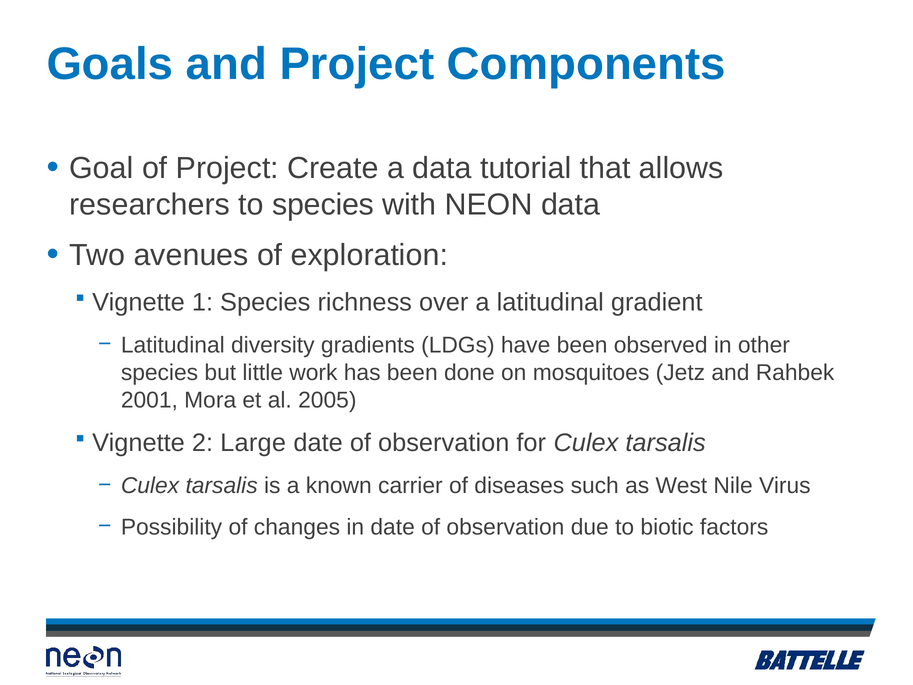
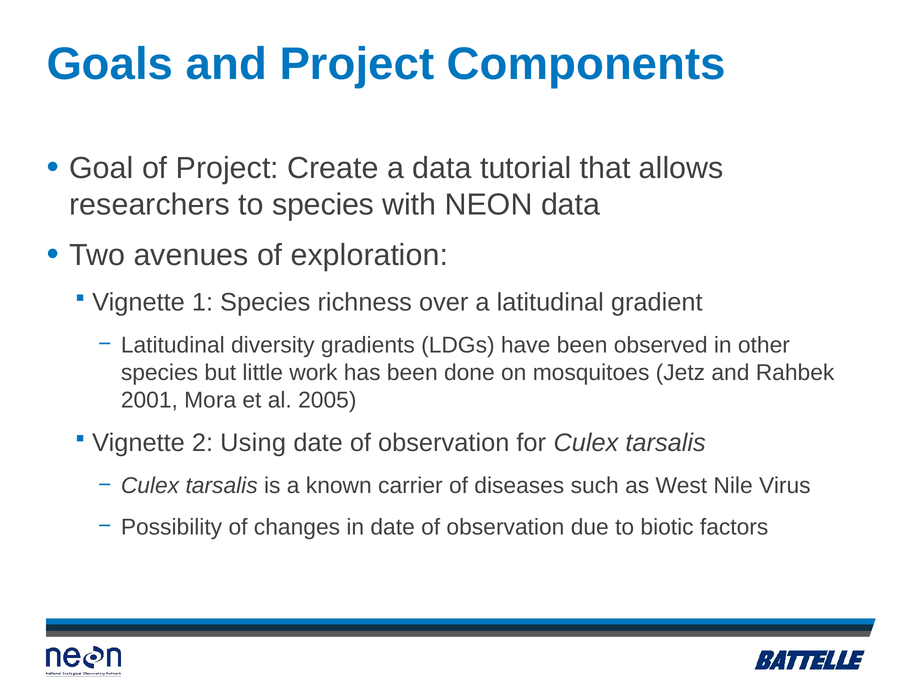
Large: Large -> Using (253, 443)
